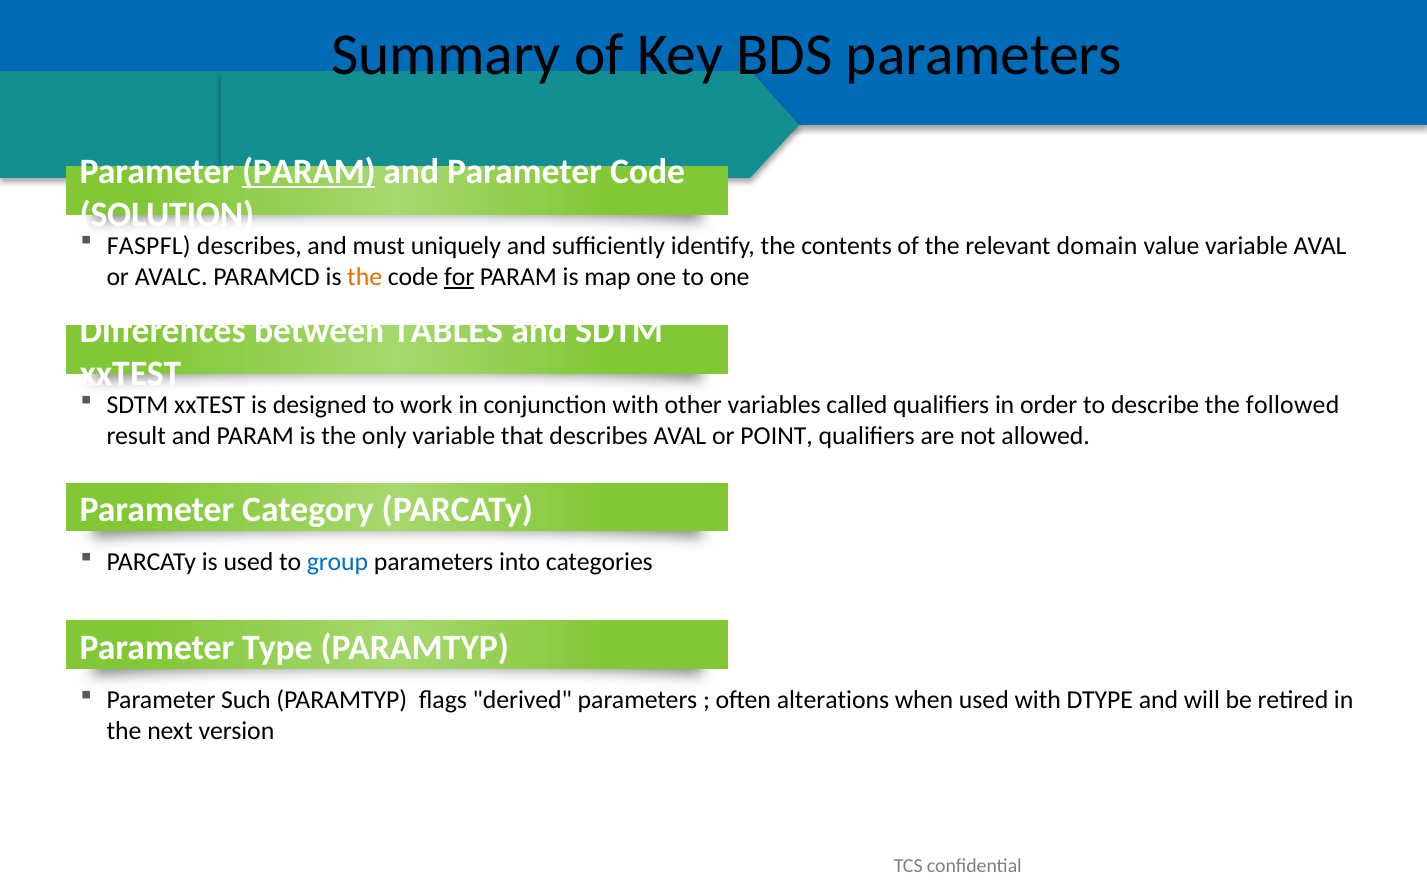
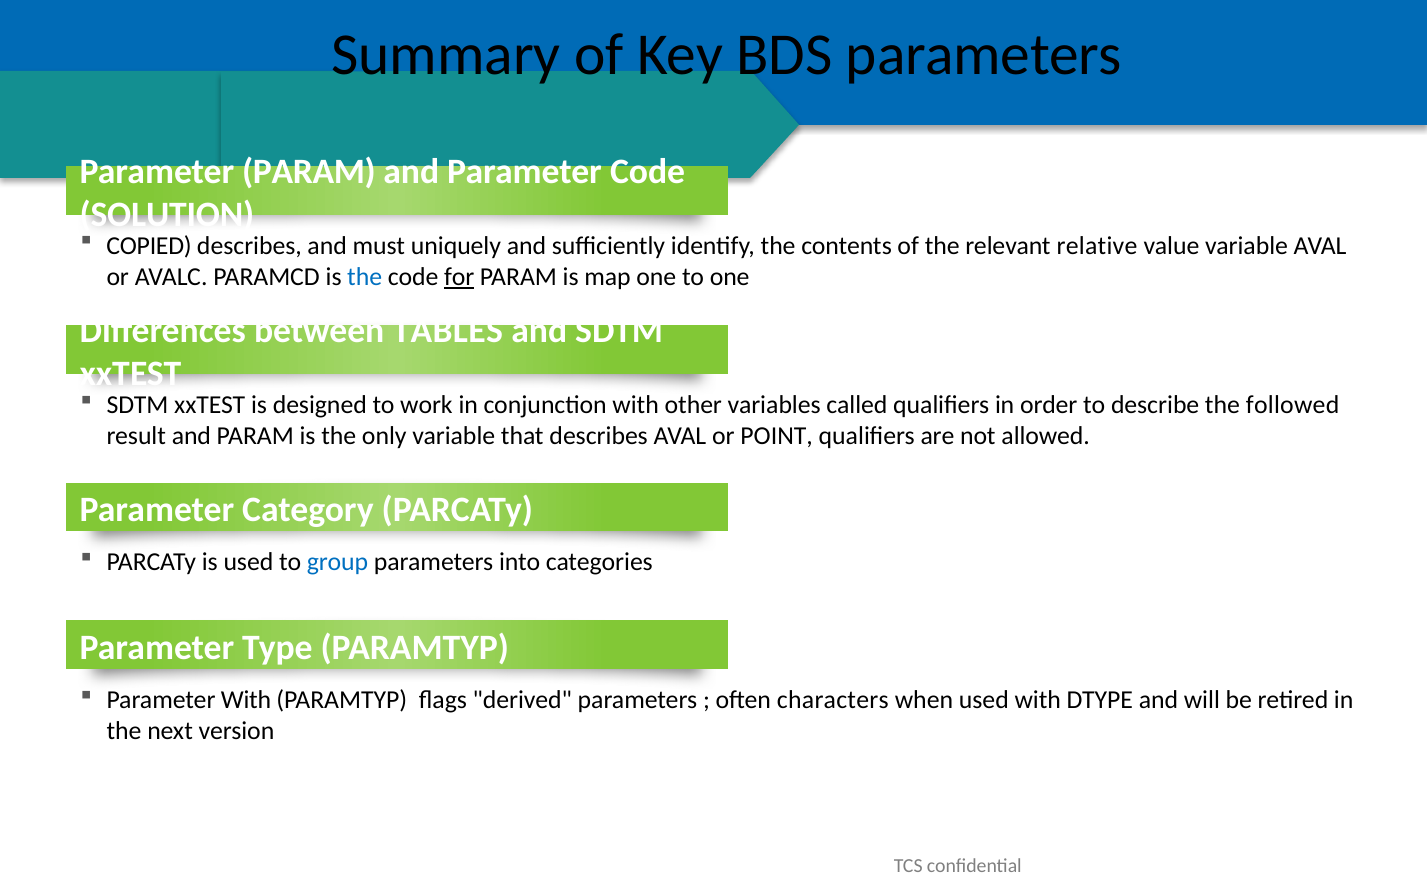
PARAM underline: present -> none (309, 171)
FASPFL: FASPFL -> COPIED (149, 246)
domain: domain -> relative (1097, 246)
the colour: orange -> blue (365, 277)
Parameter Such: Such -> With (246, 700)
alterations: alterations -> characters (833, 700)
